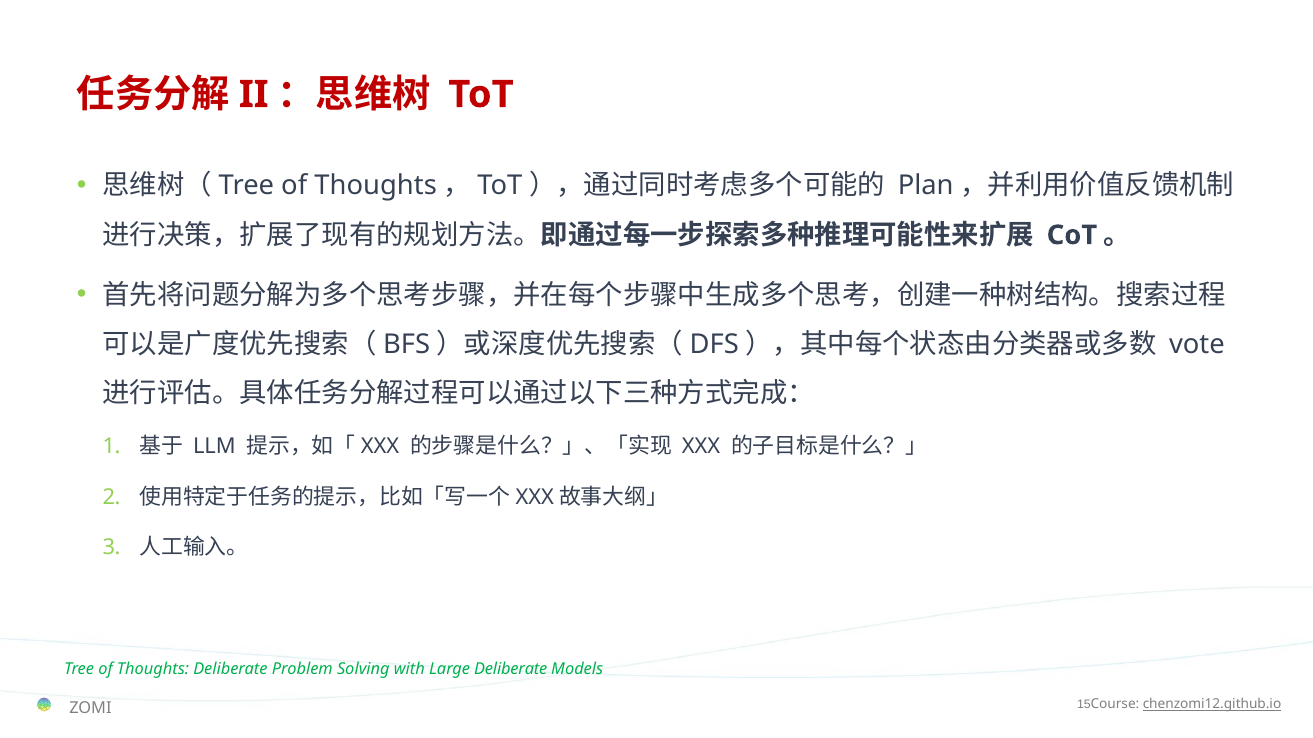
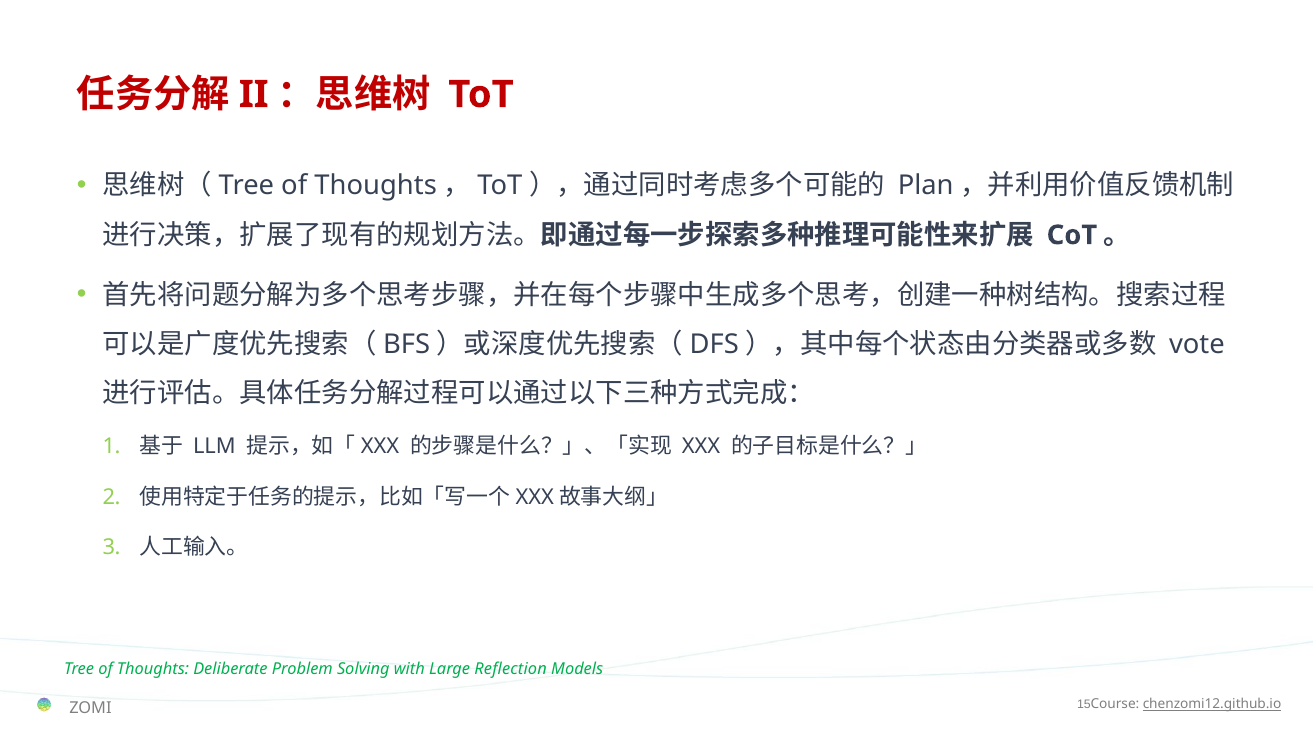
Large Deliberate: Deliberate -> Reflection (511, 669)
